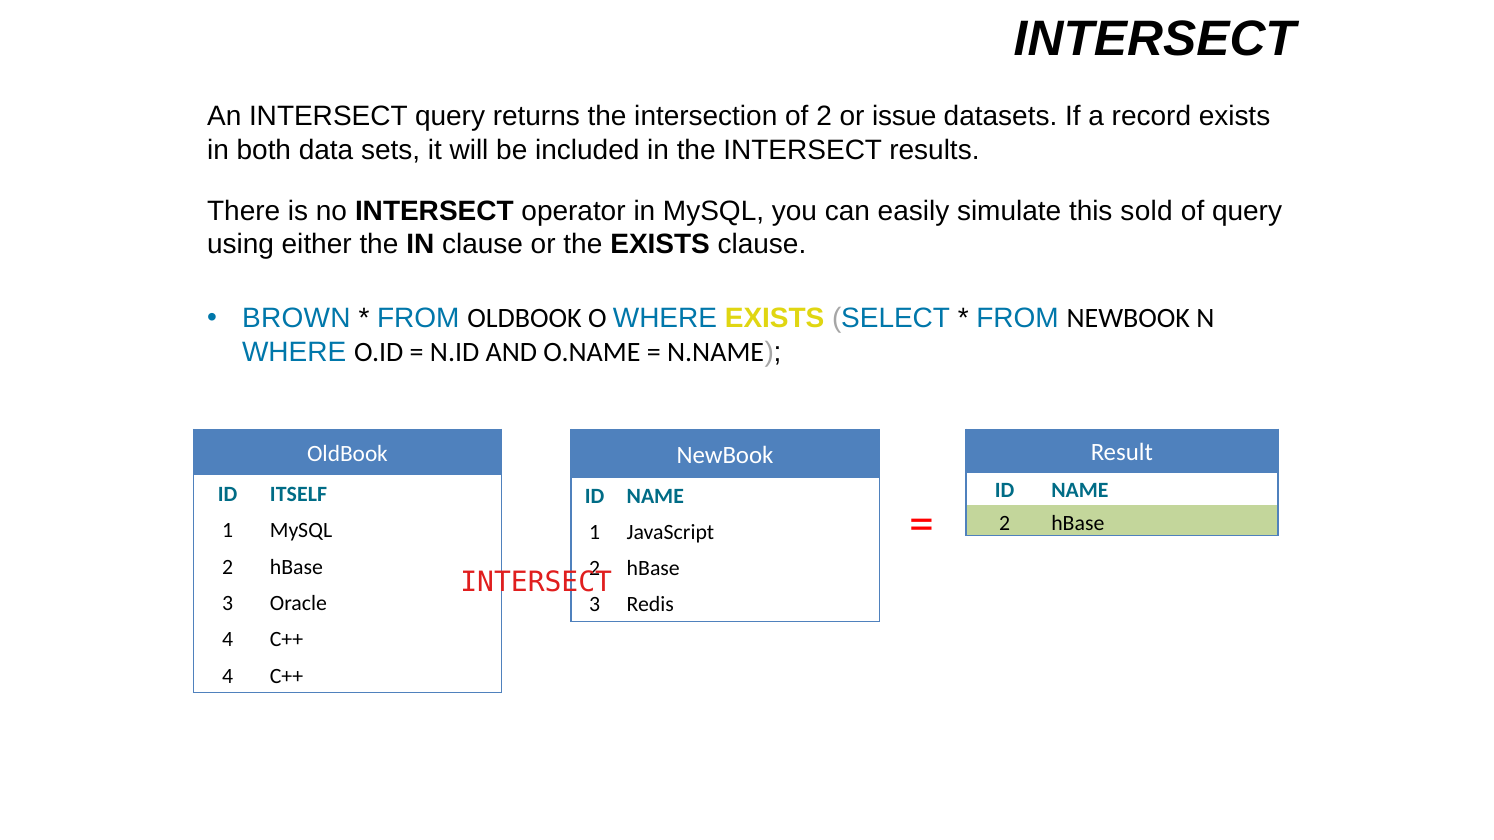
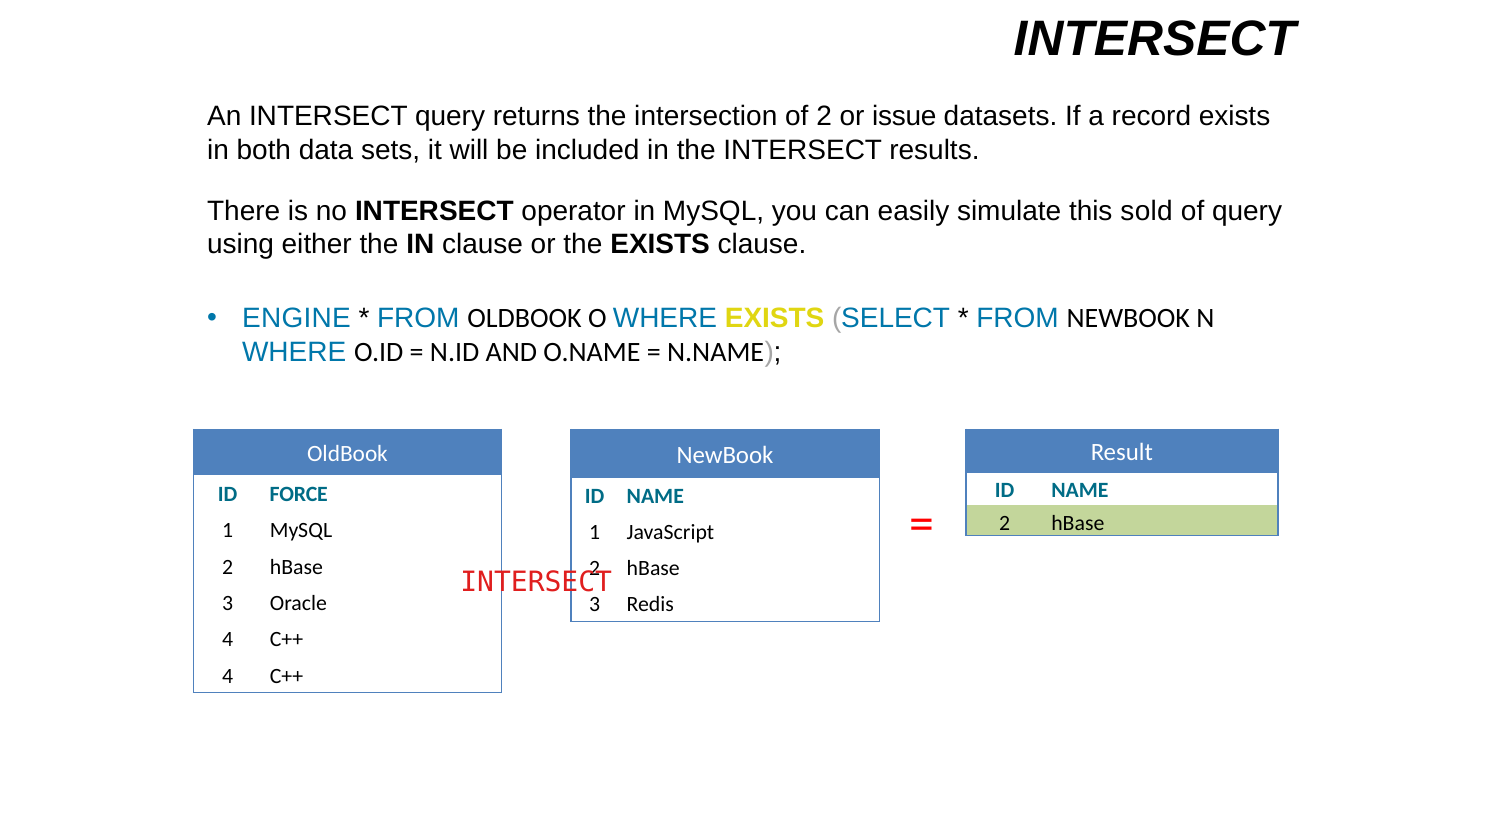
BROWN: BROWN -> ENGINE (296, 319)
ITSELF: ITSELF -> FORCE (299, 495)
